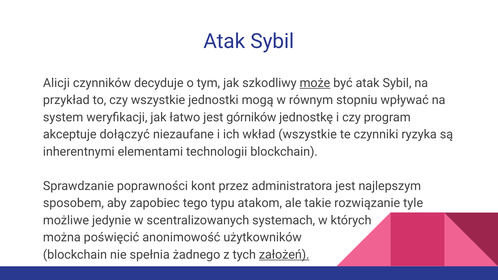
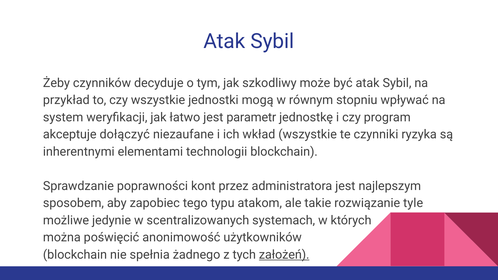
Alicji: Alicji -> Żeby (56, 83)
może underline: present -> none (315, 83)
górników: górników -> parametr (251, 117)
